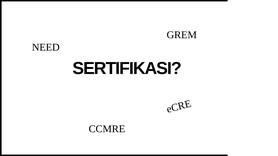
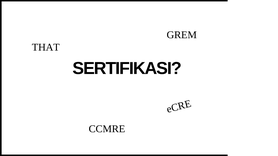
NEED: NEED -> THAT (46, 47)
